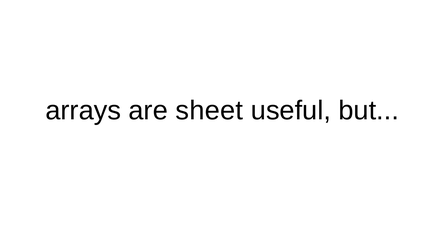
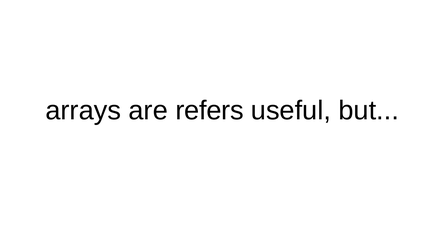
sheet: sheet -> refers (210, 111)
